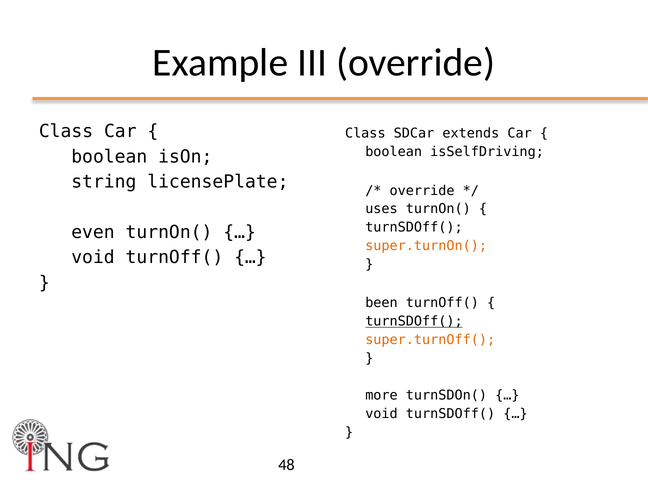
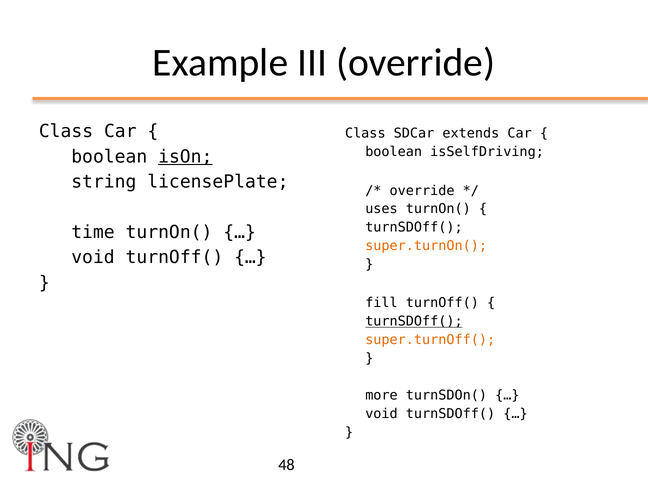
isOn underline: none -> present (185, 157)
even: even -> time (93, 232)
been: been -> fill (381, 303)
